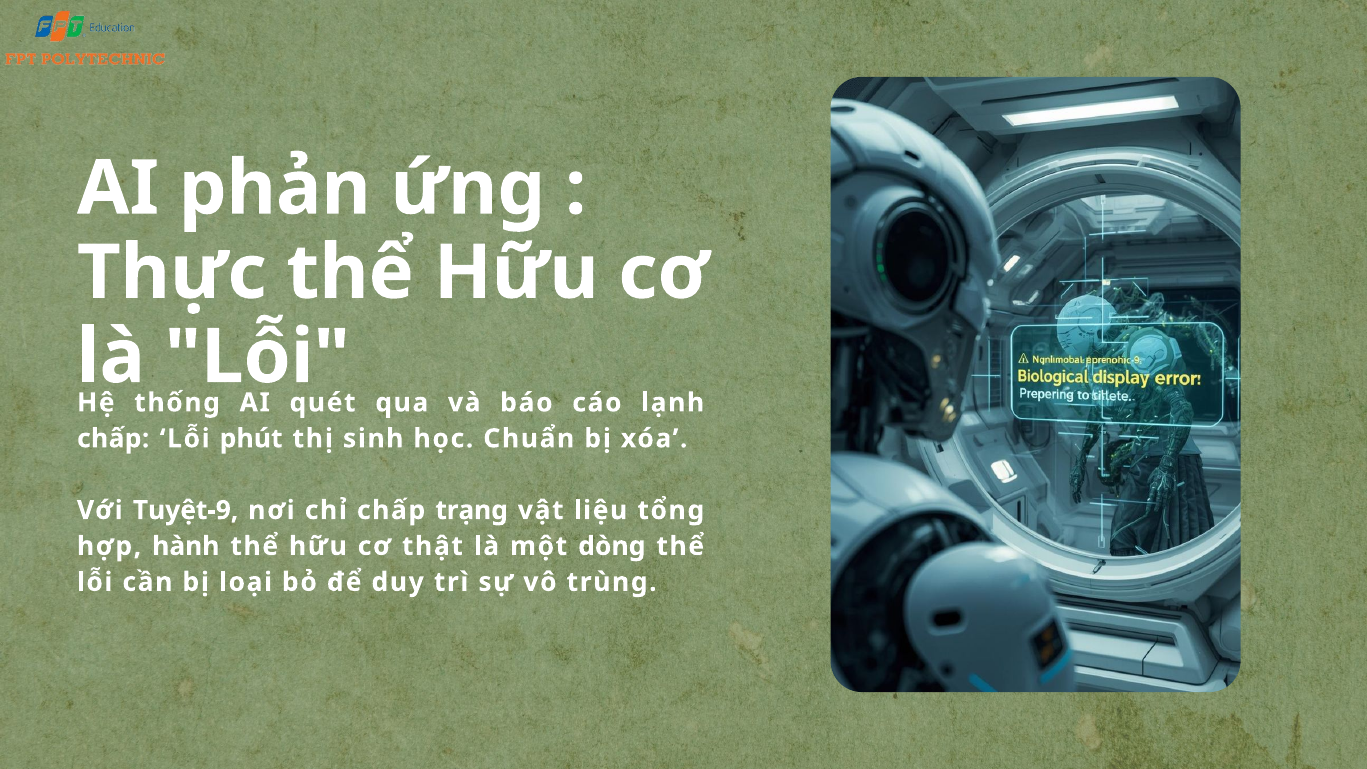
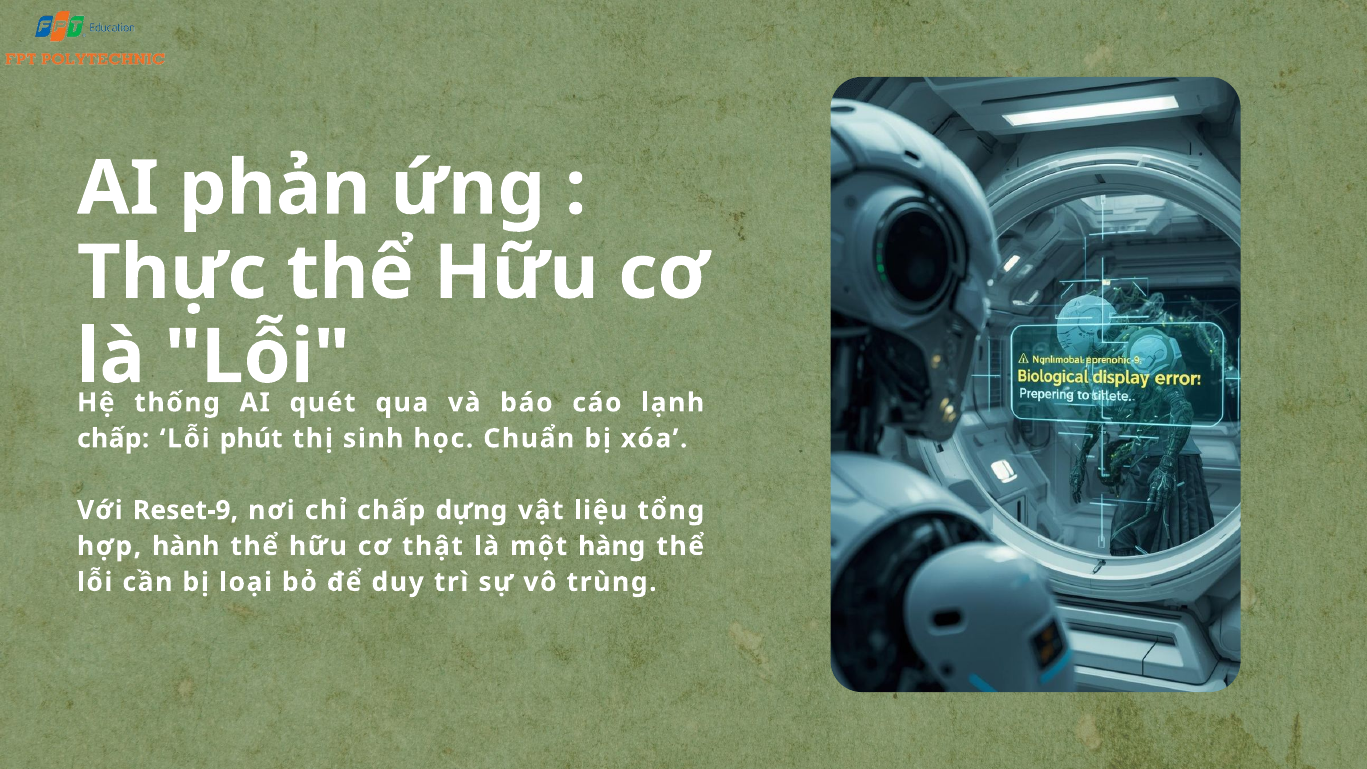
Tuyệt-9: Tuyệt-9 -> Reset-9 (185, 510)
trạng: trạng -> dựng (471, 510)
dòng: dòng -> hàng (612, 546)
